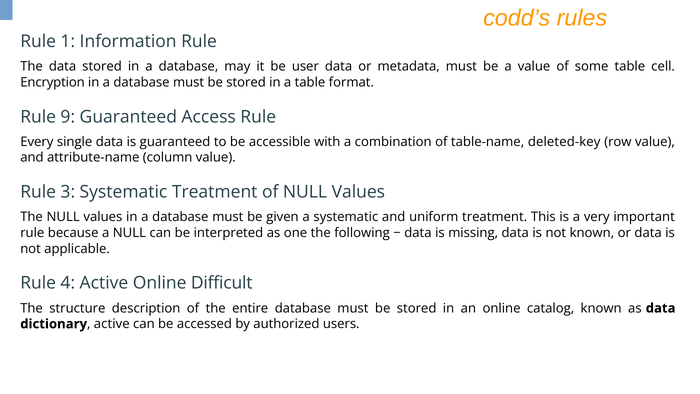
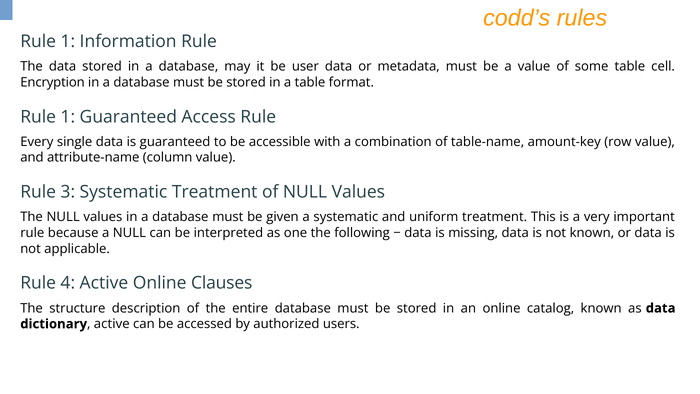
9: 9 -> 1 (68, 117)
deleted-key: deleted-key -> amount-key (564, 142)
Difficult: Difficult -> Clauses (222, 283)
